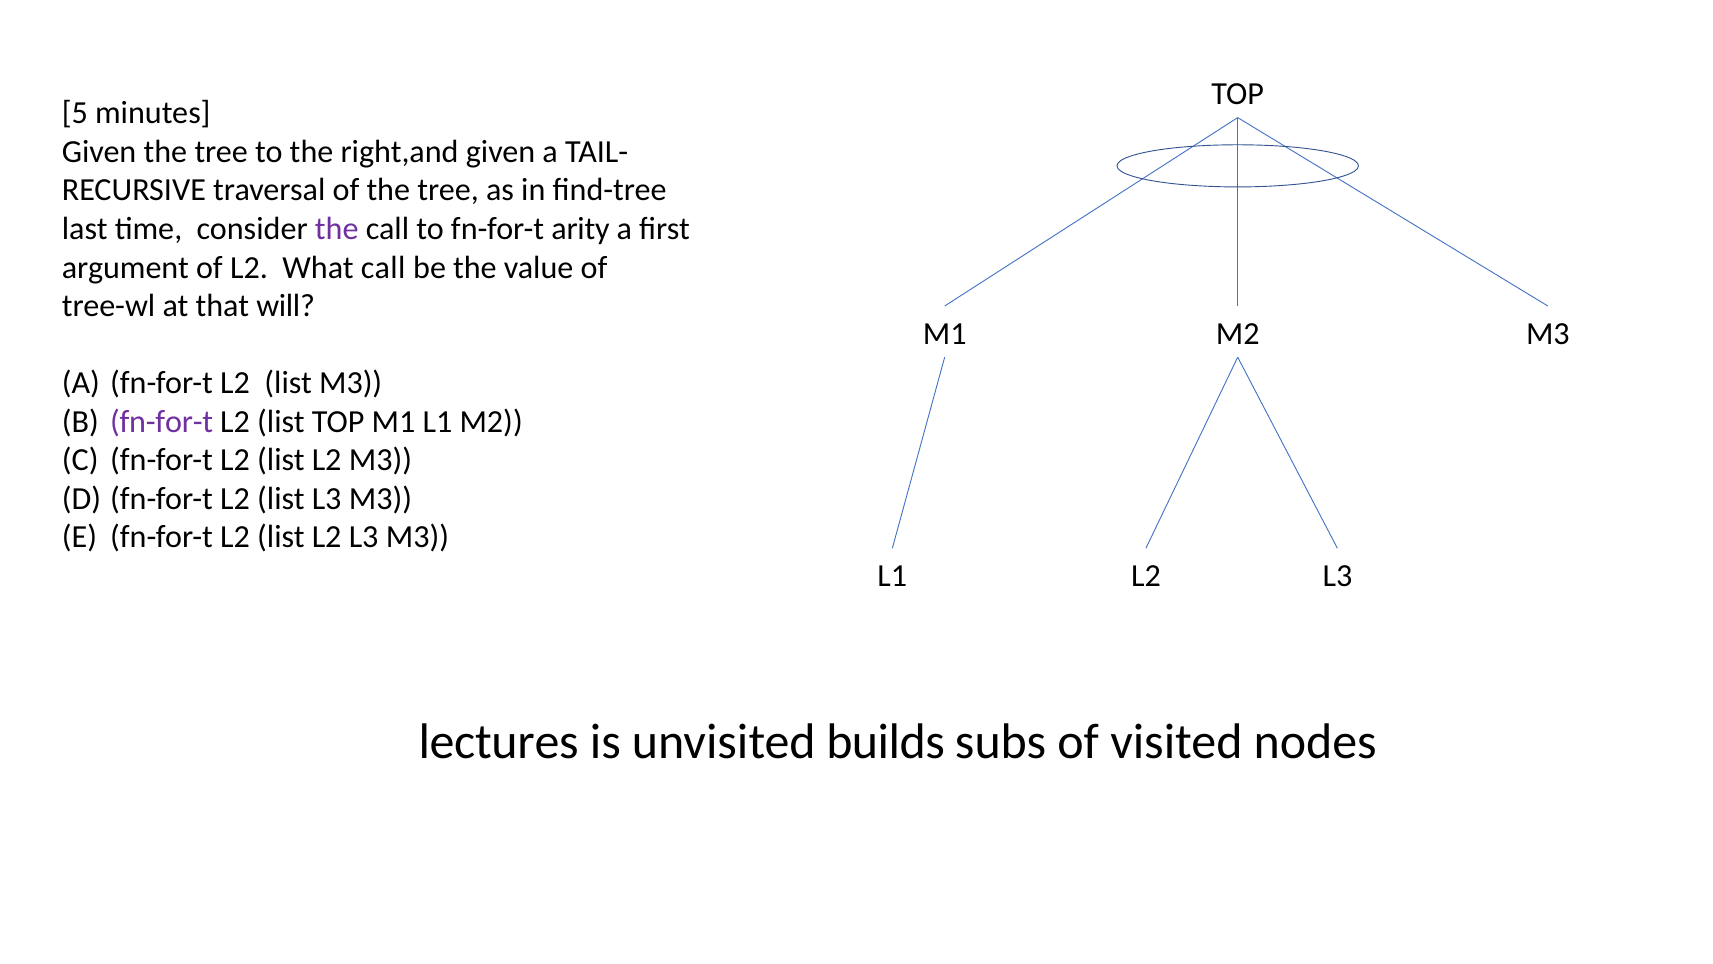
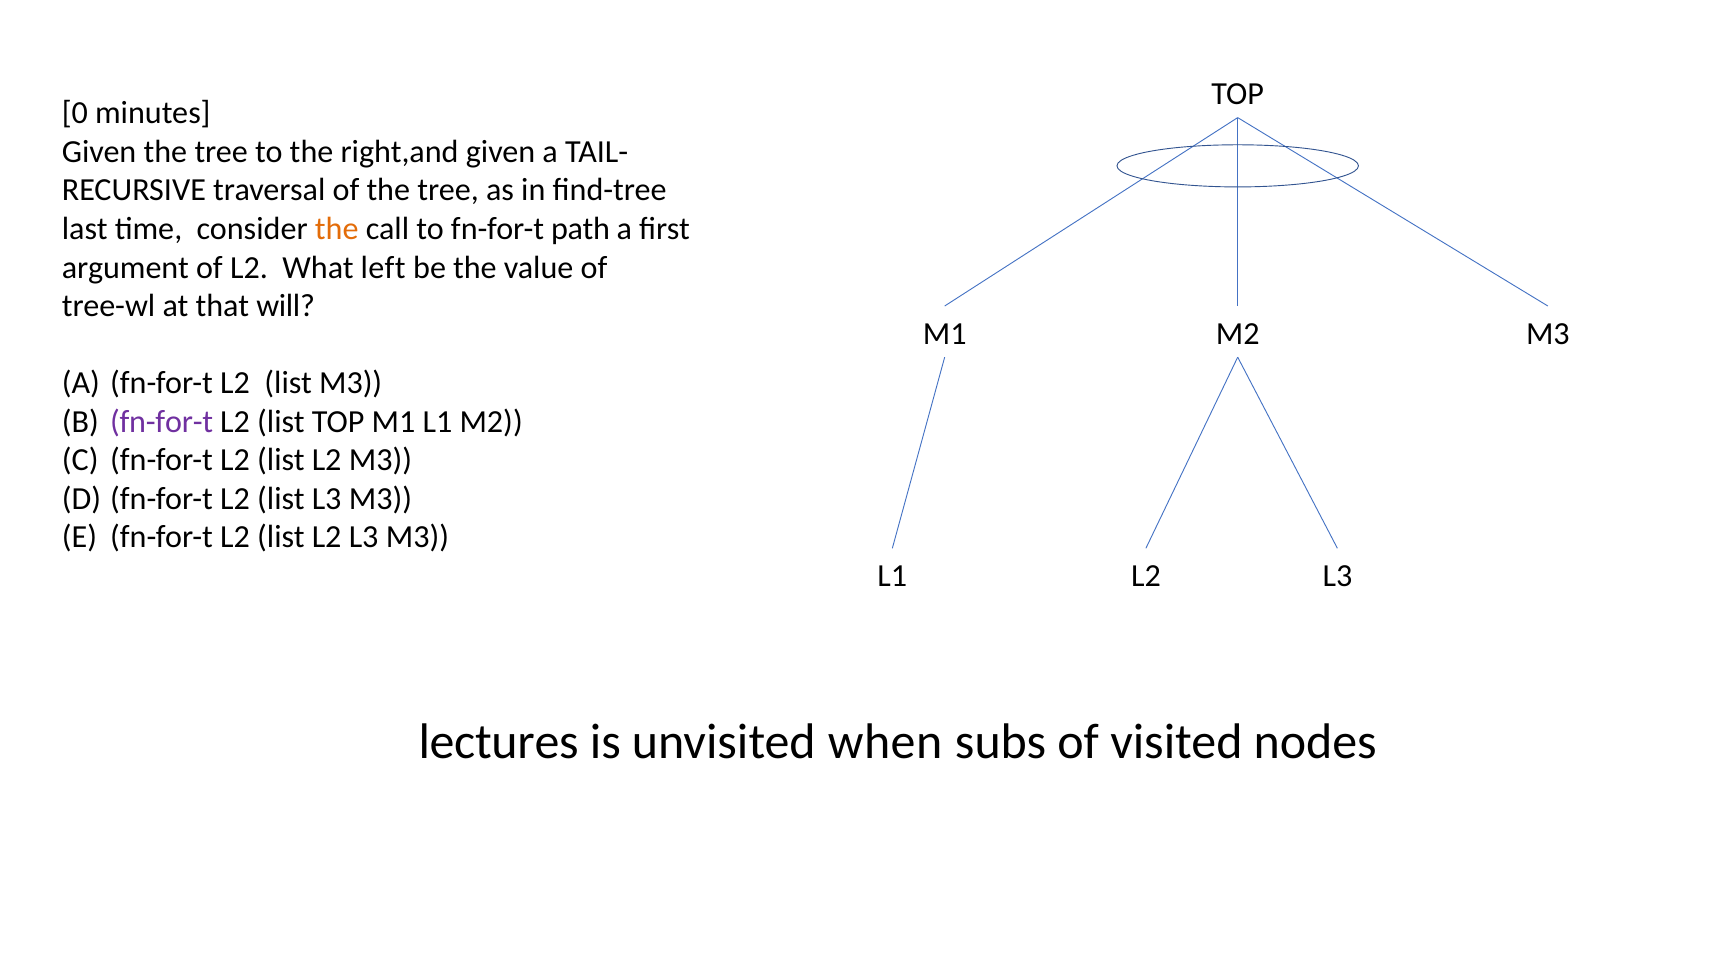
5: 5 -> 0 (75, 113)
the colour: purple -> orange (337, 229)
arity: arity -> path (580, 229)
What call: call -> left (383, 267)
builds: builds -> when (885, 741)
